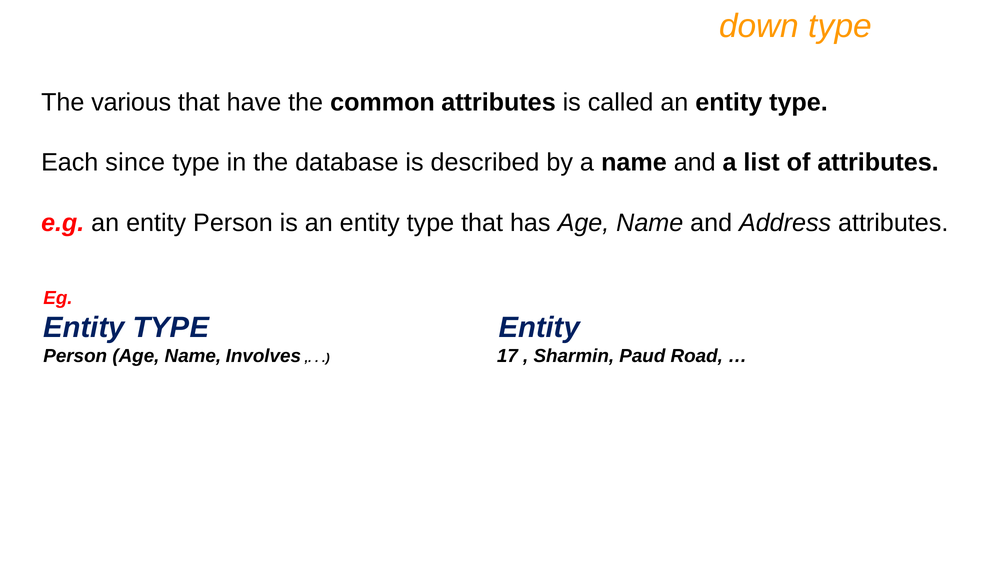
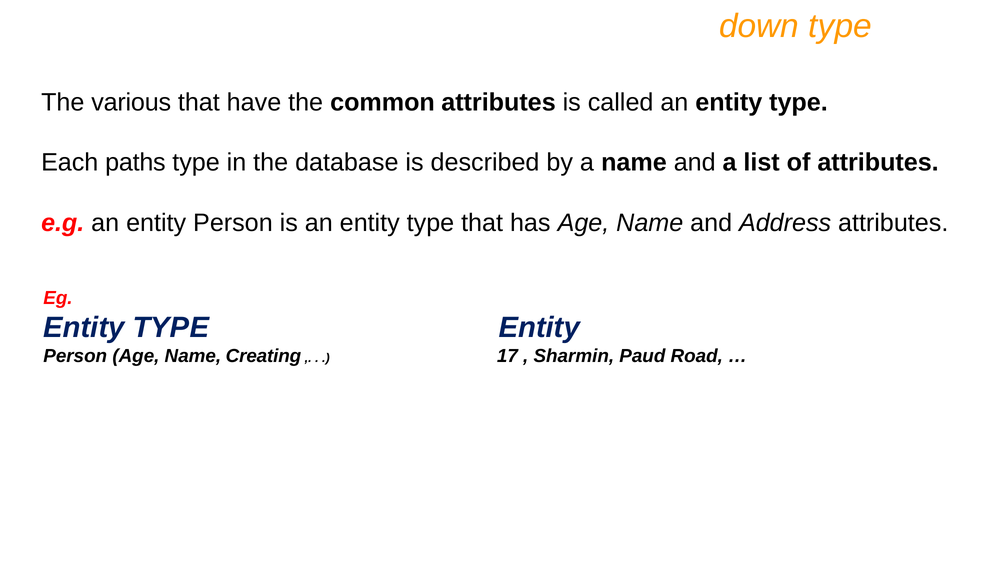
since: since -> paths (135, 162)
Involves: Involves -> Creating (263, 356)
